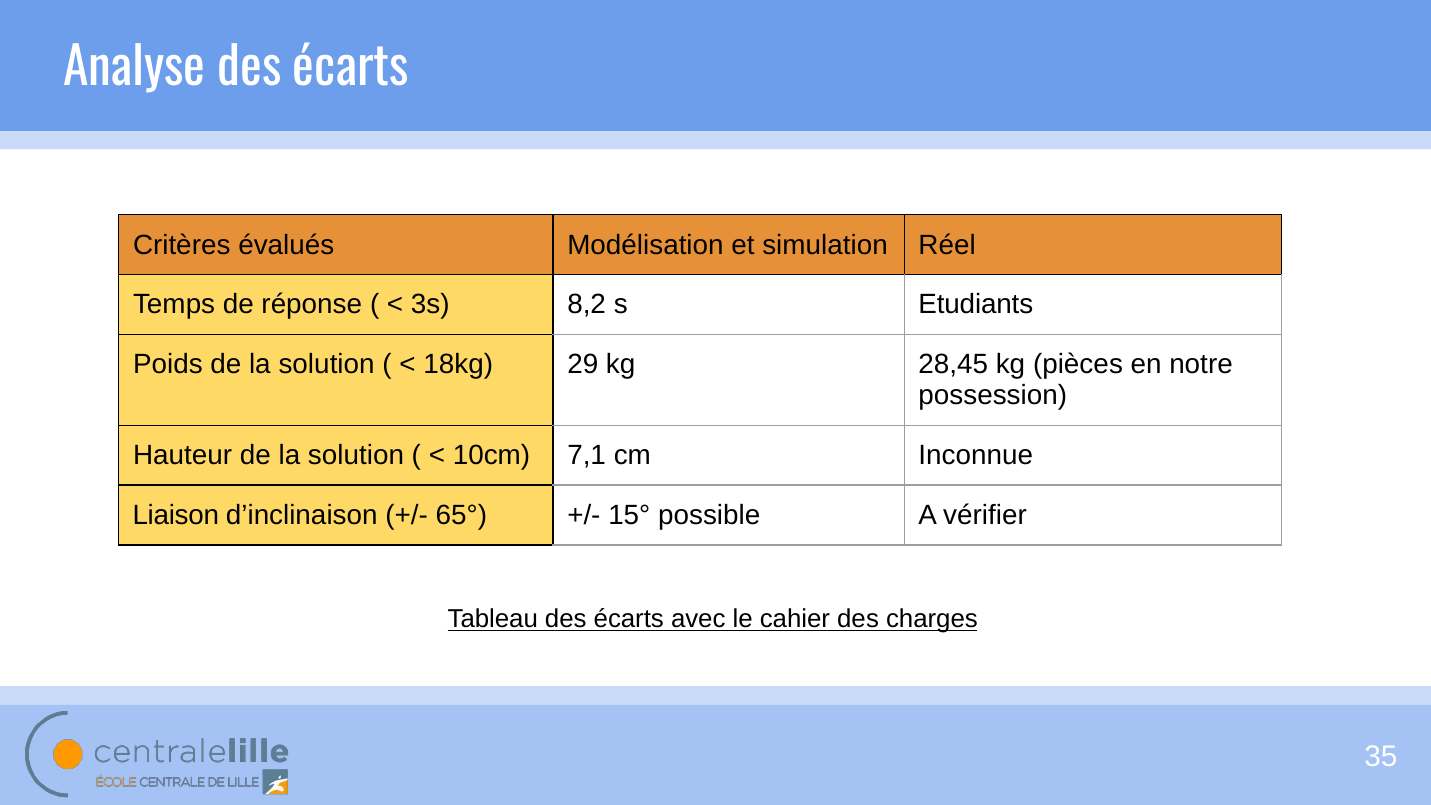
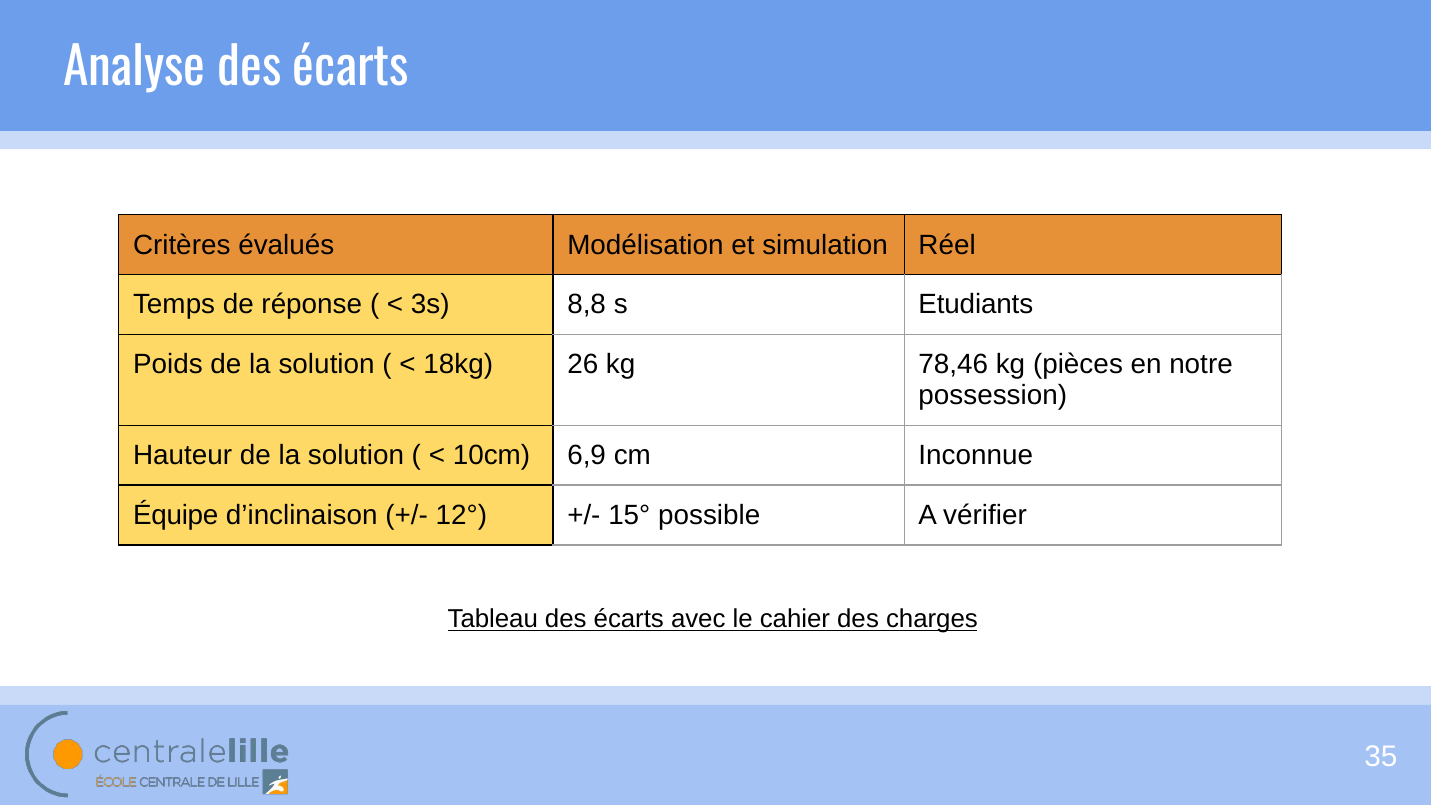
8,2: 8,2 -> 8,8 (587, 305)
29: 29 -> 26 (583, 365)
28,45: 28,45 -> 78,46 (953, 365)
7,1: 7,1 -> 6,9 (587, 456)
Liaison: Liaison -> Équipe (176, 515)
65°: 65° -> 12° (461, 515)
